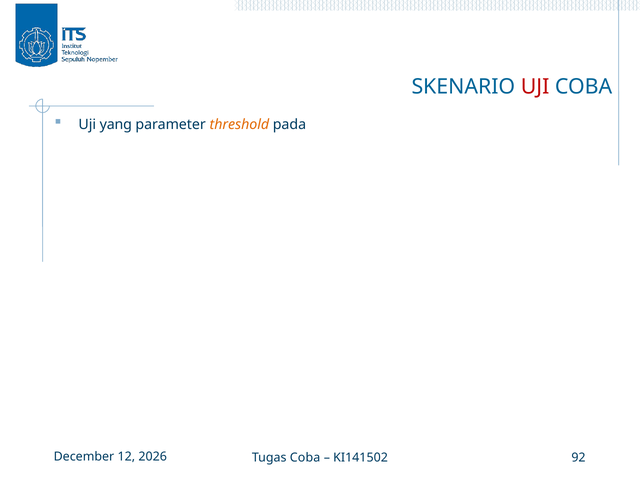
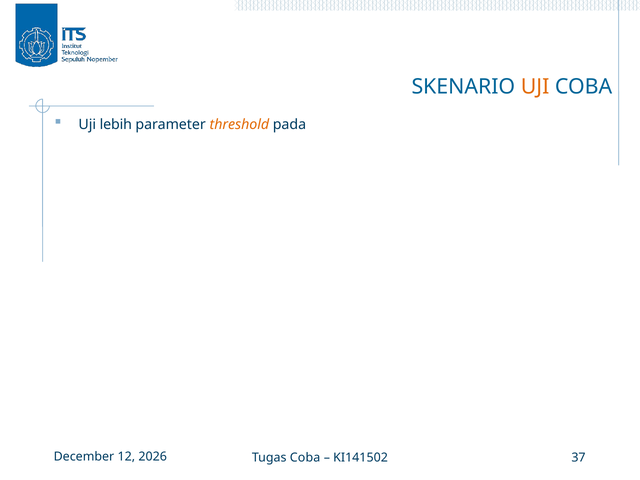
UJI colour: red -> orange (535, 87)
yang: yang -> lebih (116, 125)
92: 92 -> 37 (579, 457)
